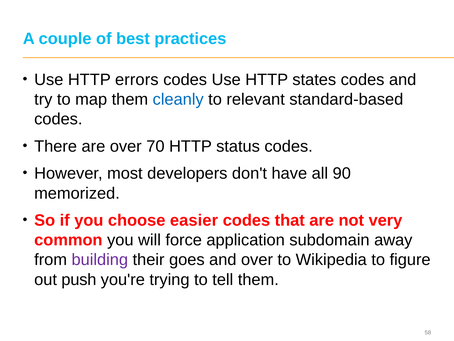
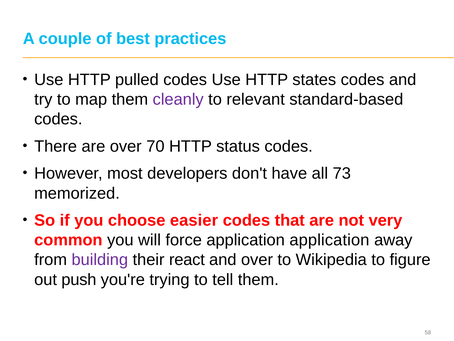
errors: errors -> pulled (137, 80)
cleanly colour: blue -> purple (178, 99)
90: 90 -> 73 (342, 173)
application subdomain: subdomain -> application (329, 240)
goes: goes -> react (187, 260)
